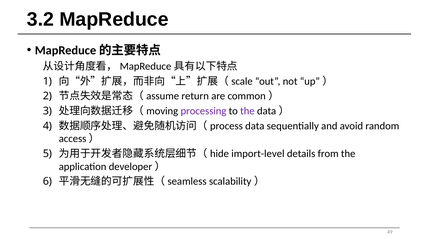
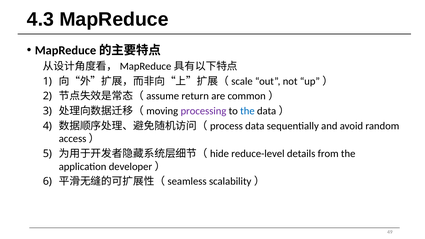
3.2: 3.2 -> 4.3 (40, 19)
the colour: purple -> blue (247, 111)
import-level: import-level -> reduce-level (258, 154)
